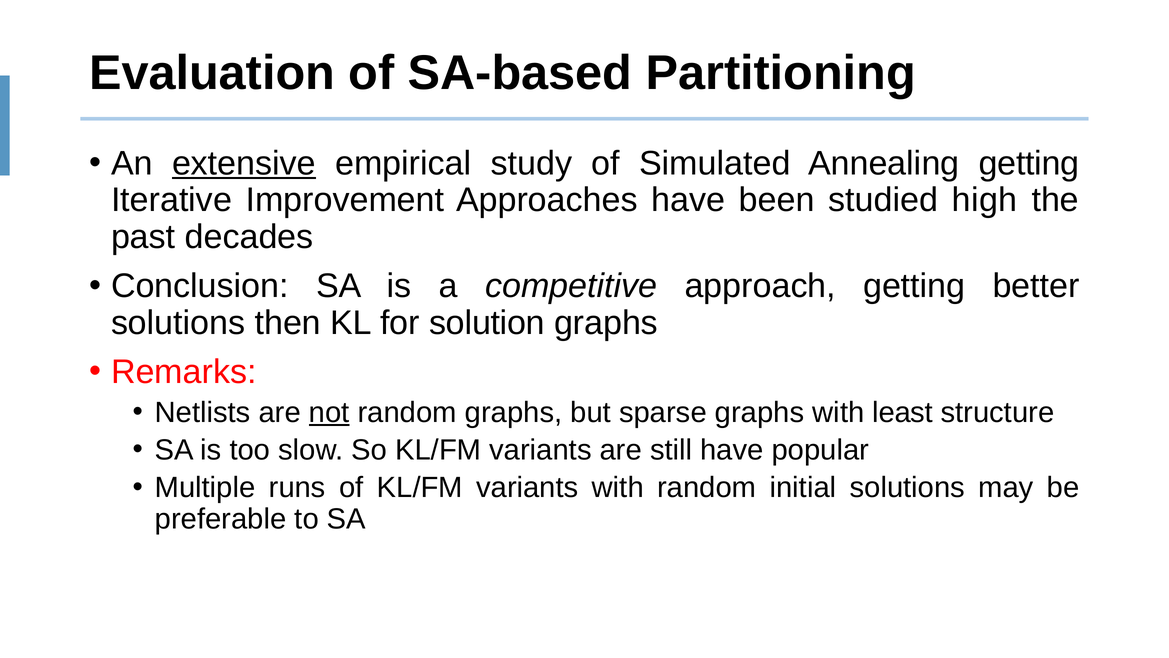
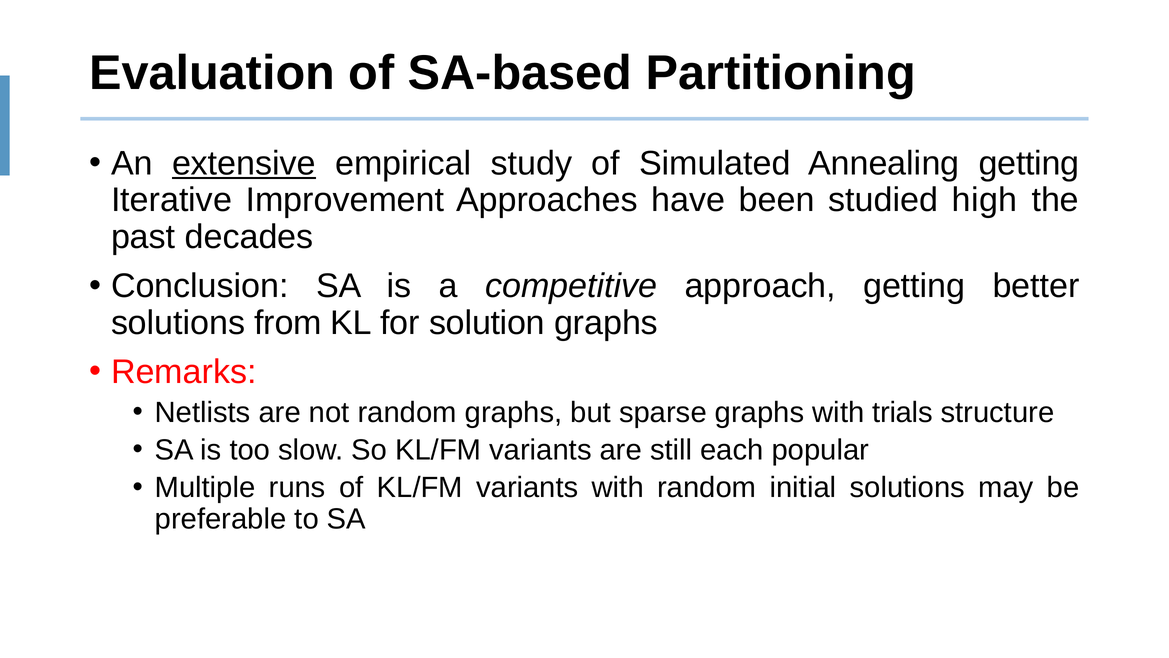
then: then -> from (288, 323)
not underline: present -> none (329, 412)
least: least -> trials (903, 412)
still have: have -> each (732, 450)
